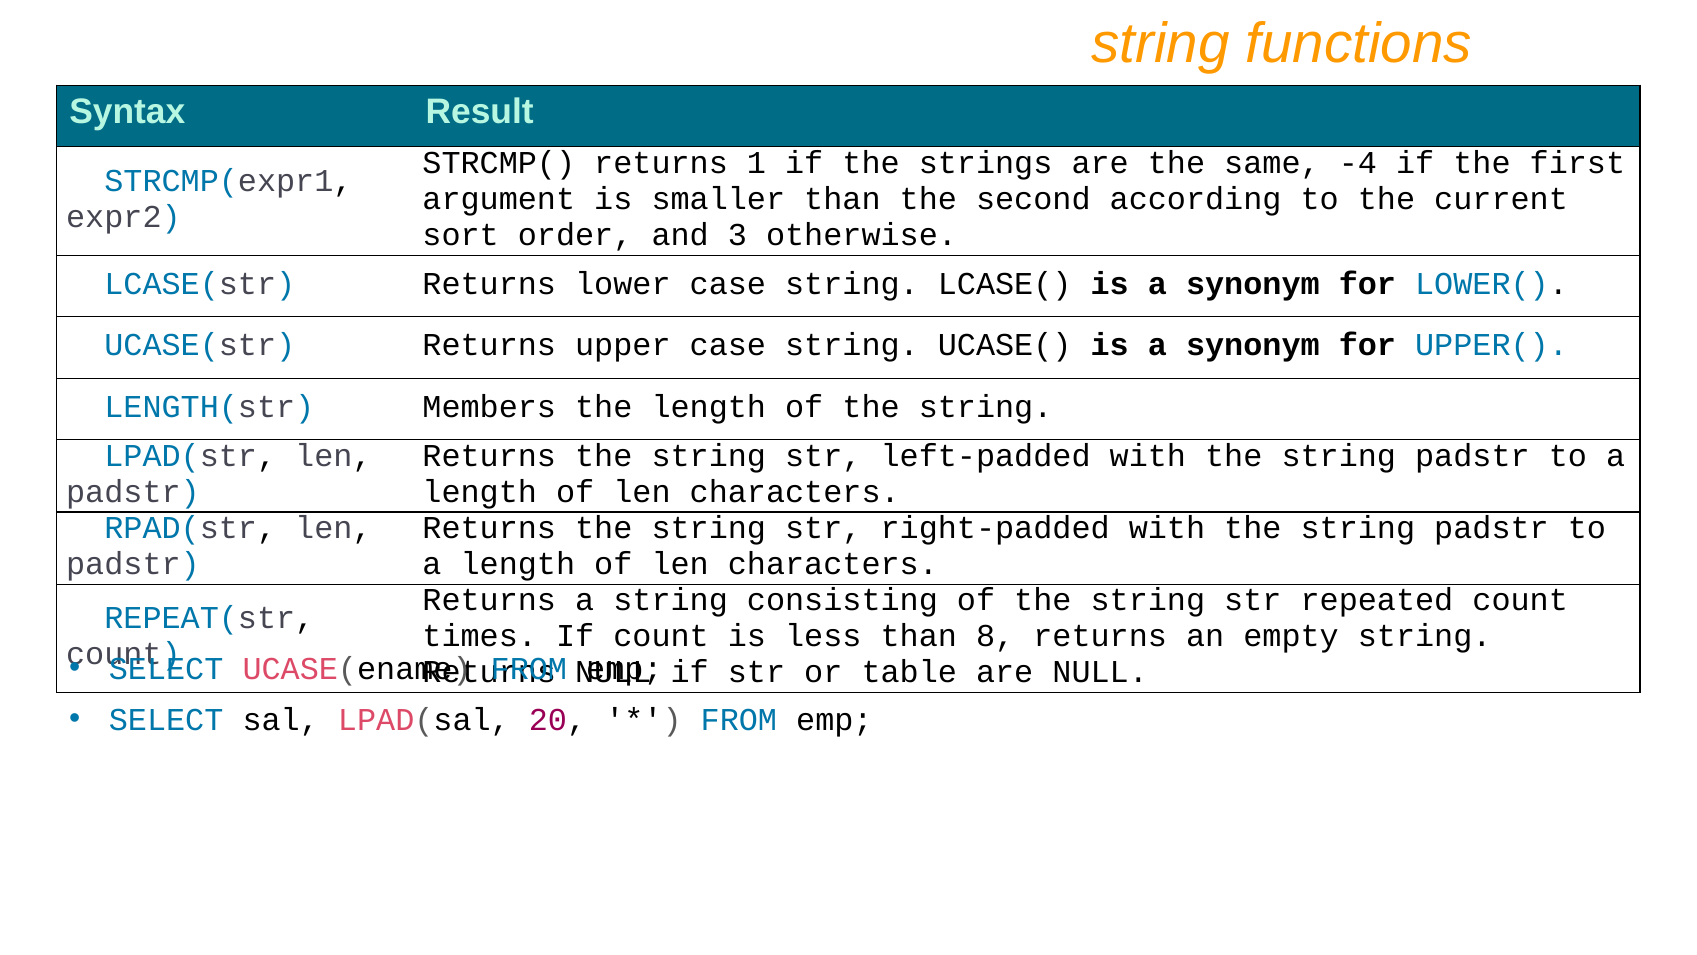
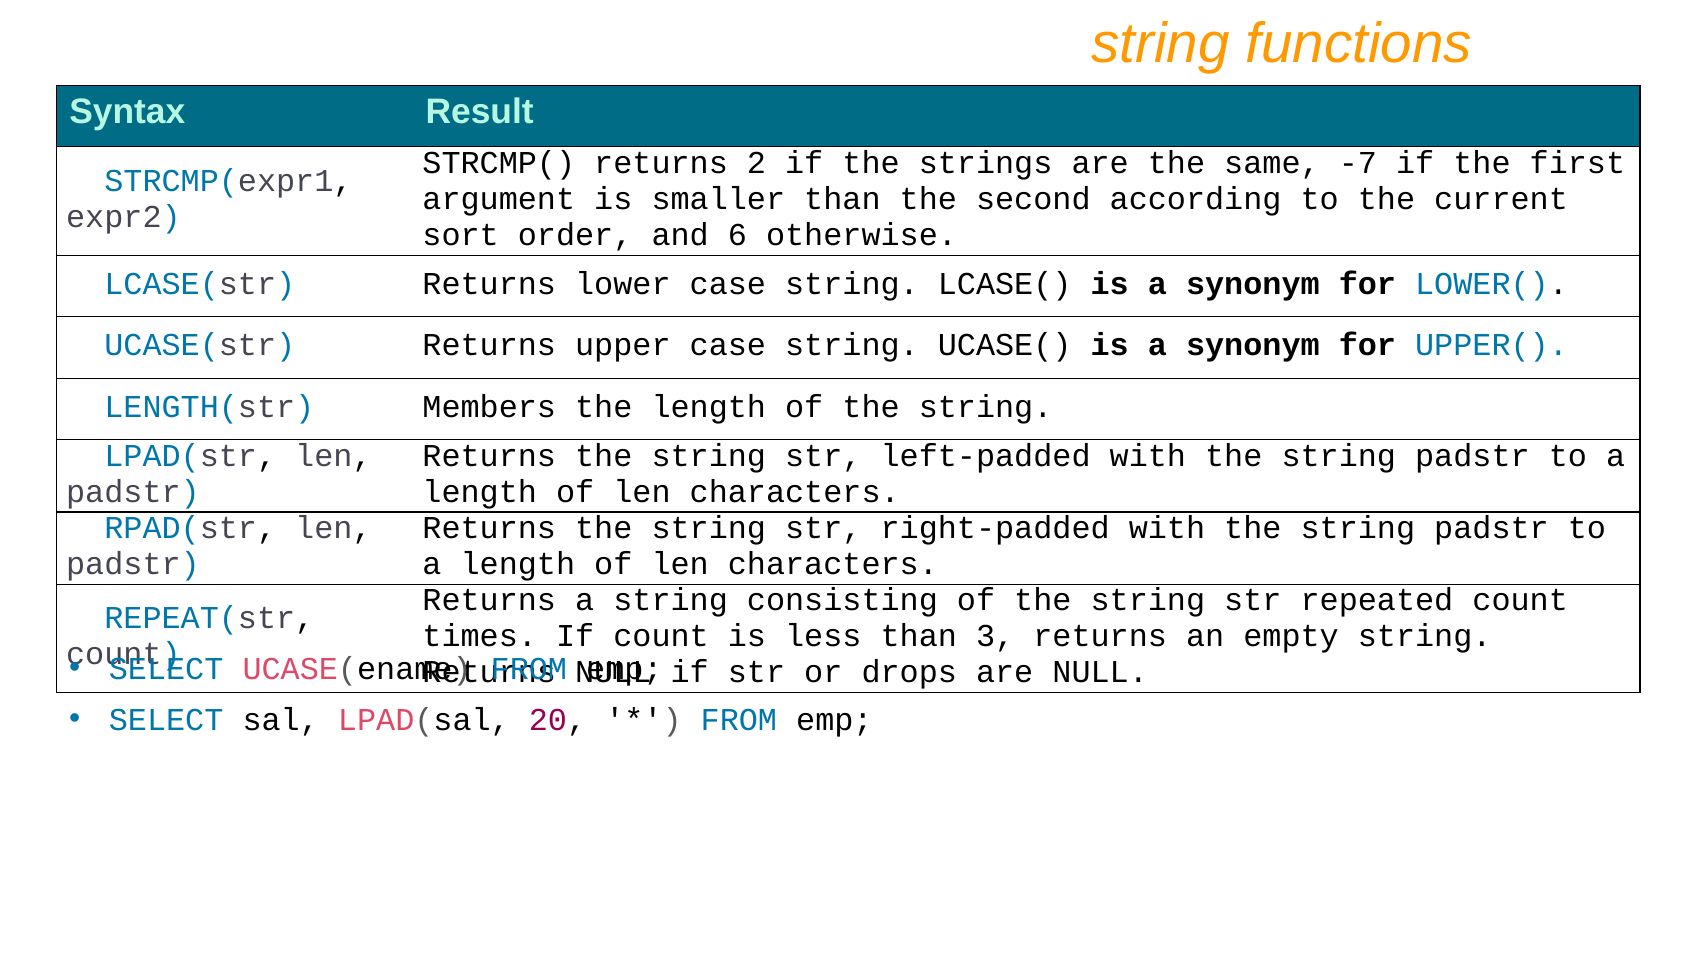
1: 1 -> 2 (757, 163)
-4: -4 -> -7 (1358, 163)
3: 3 -> 6 (737, 235)
8: 8 -> 3 (995, 636)
table: table -> drops (909, 672)
